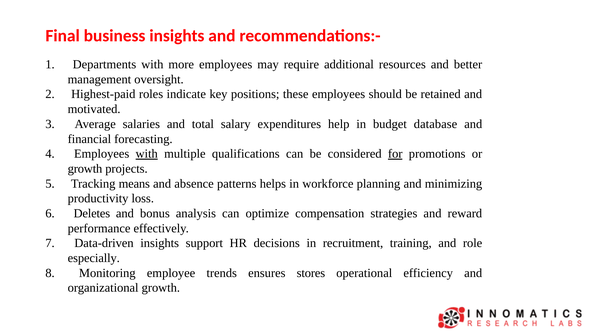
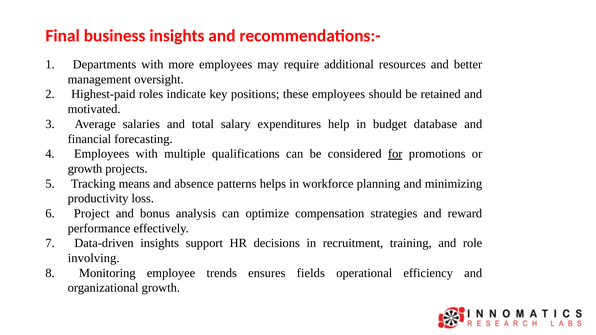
with underline: present -> none (147, 154)
Deletes: Deletes -> Project (92, 214)
especially: especially -> involving (94, 258)
stores: stores -> fields (311, 273)
